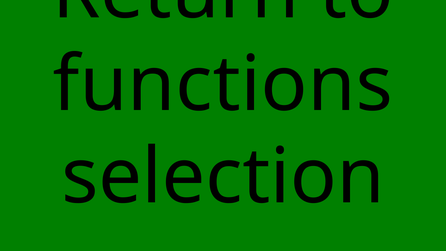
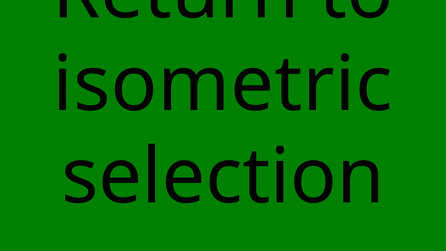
functions: functions -> isometric (223, 85)
